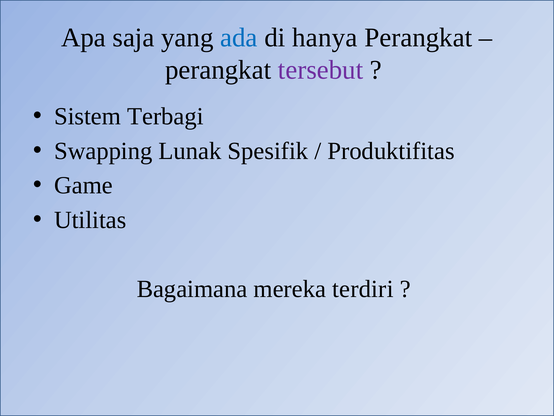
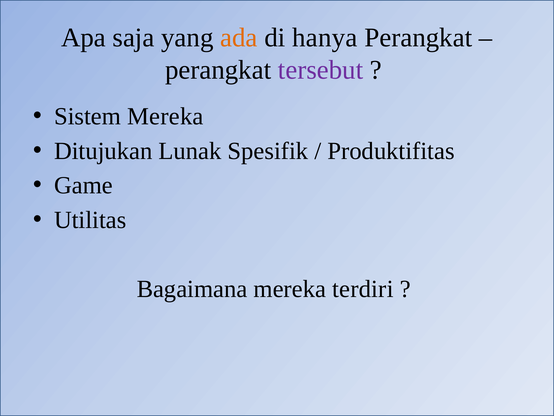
ada colour: blue -> orange (239, 37)
Sistem Terbagi: Terbagi -> Mereka (165, 116)
Swapping: Swapping -> Ditujukan (103, 151)
